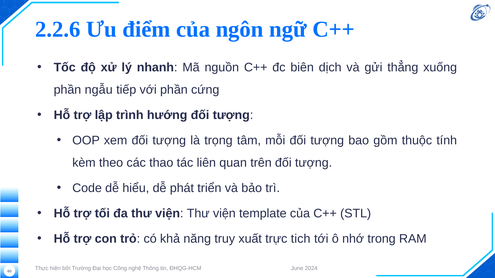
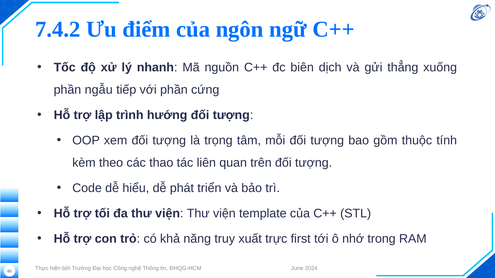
2.2.6: 2.2.6 -> 7.4.2 (58, 29)
tich: tich -> first (301, 239)
